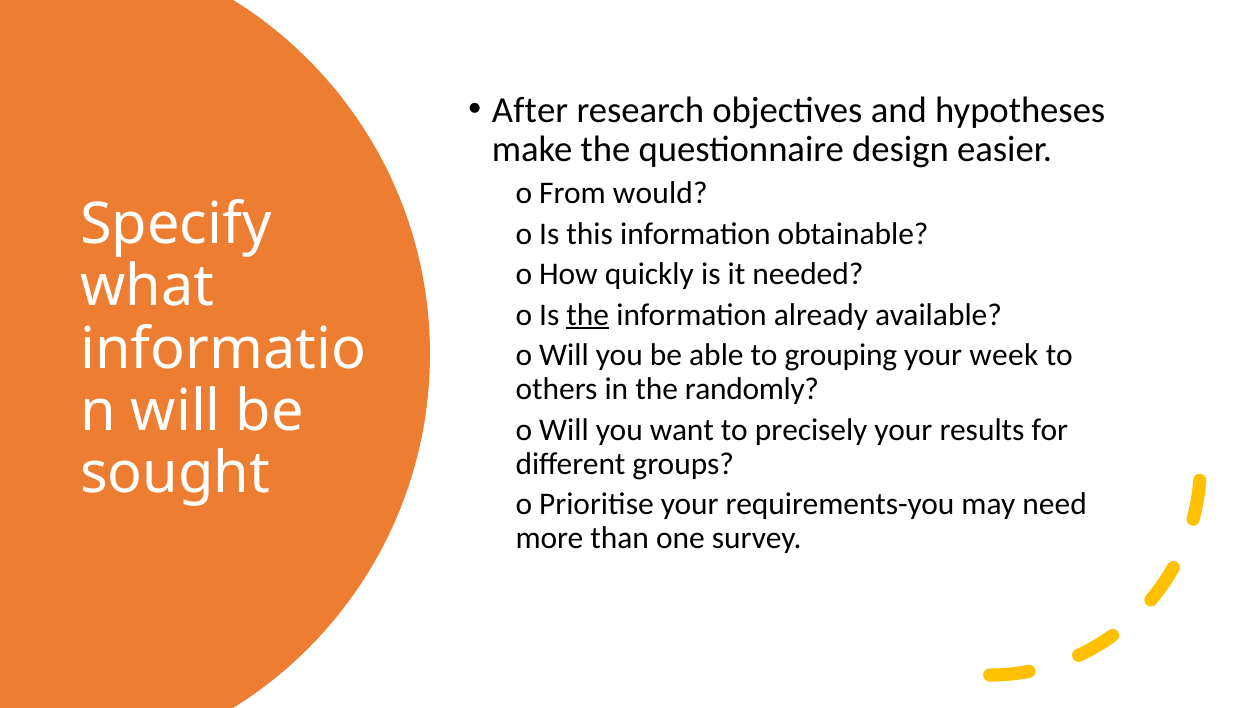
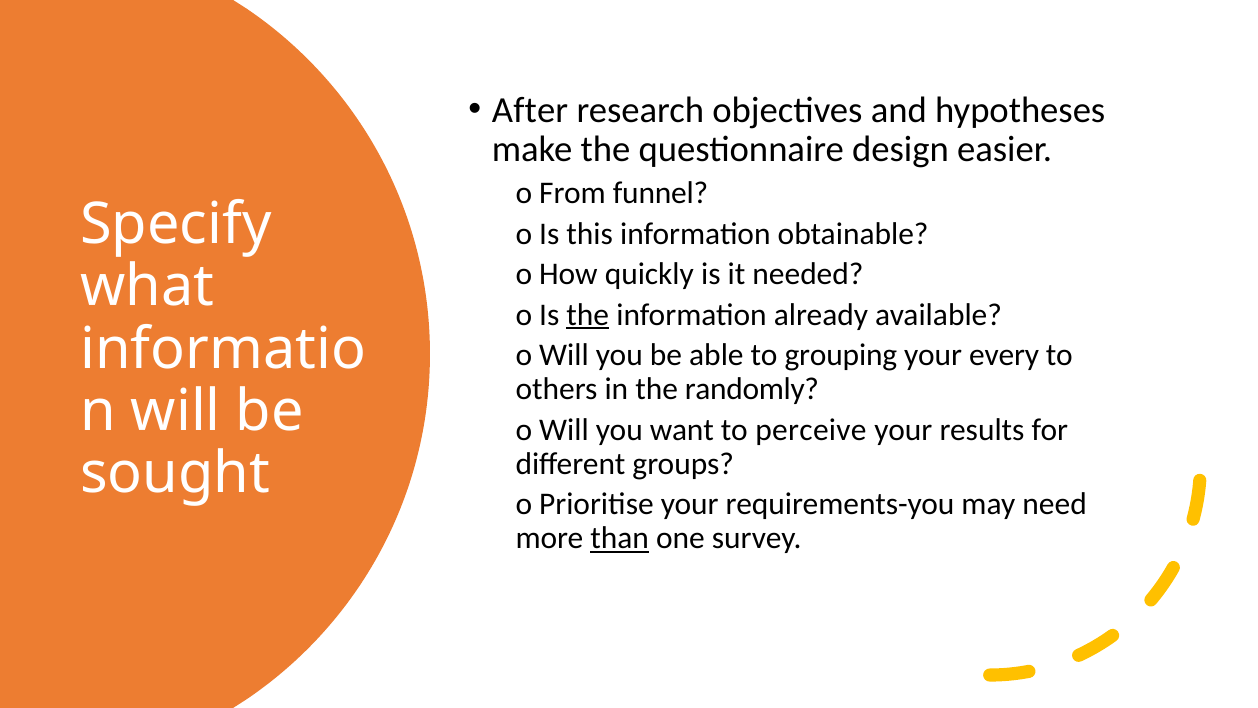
would: would -> funnel (661, 193)
week: week -> every (1004, 355)
precisely: precisely -> perceive (811, 430)
than underline: none -> present (620, 538)
